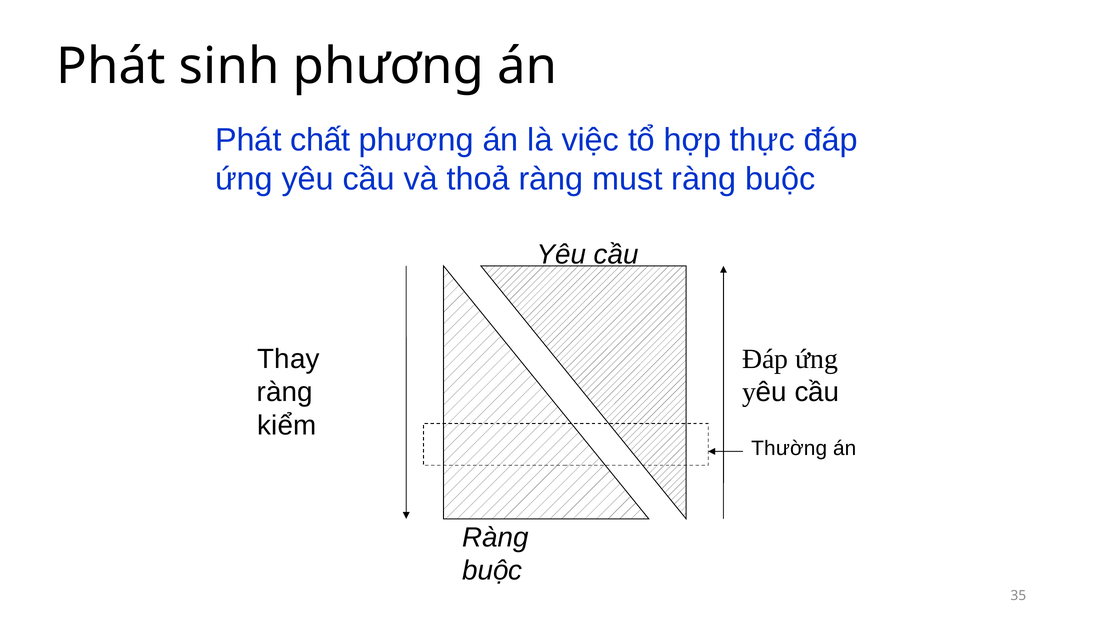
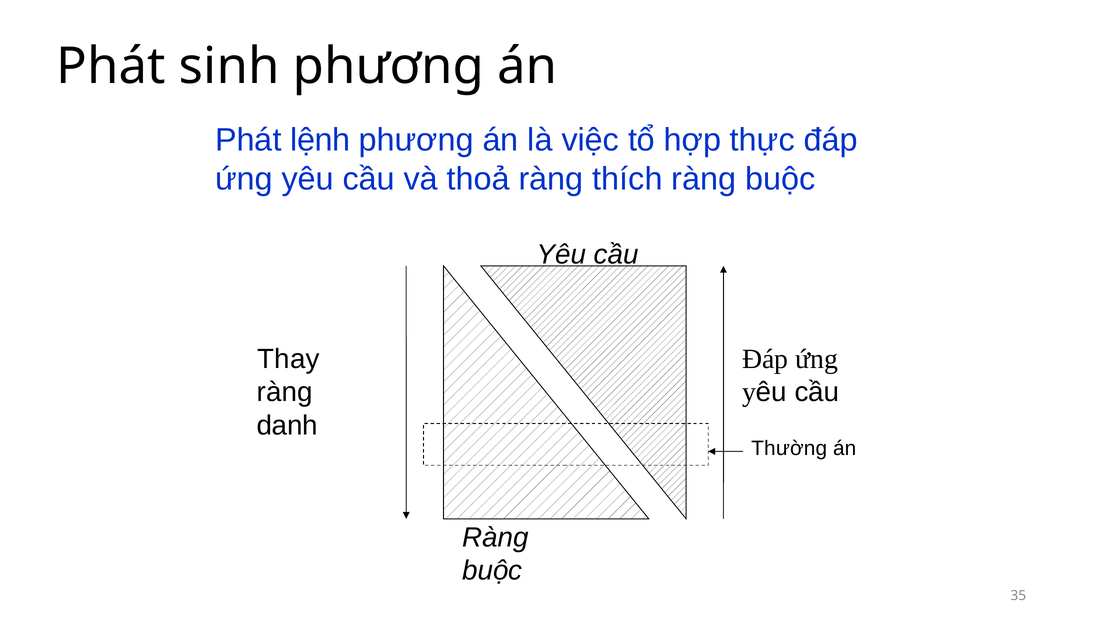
chất: chất -> lệnh (320, 140)
must: must -> thích (627, 179)
kiểm: kiểm -> danh (287, 425)
